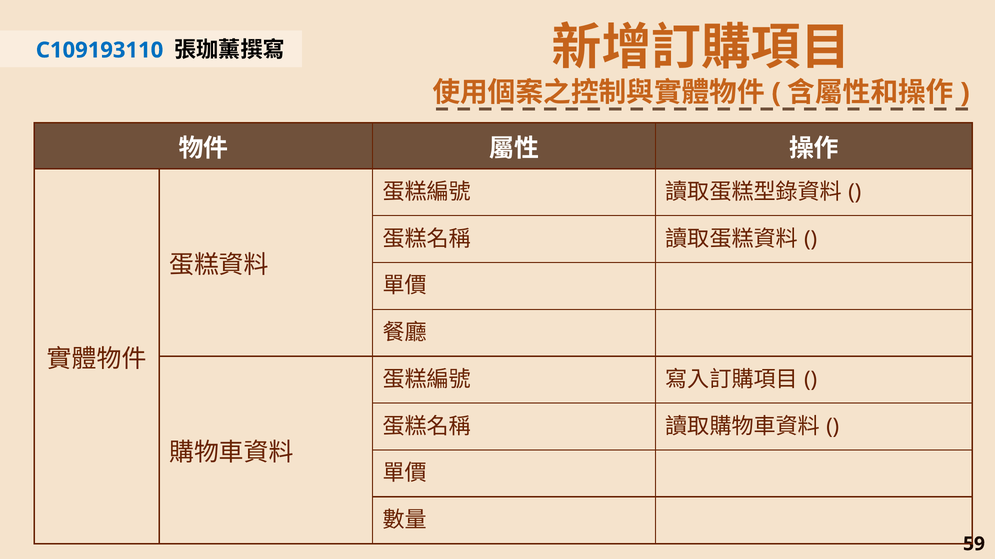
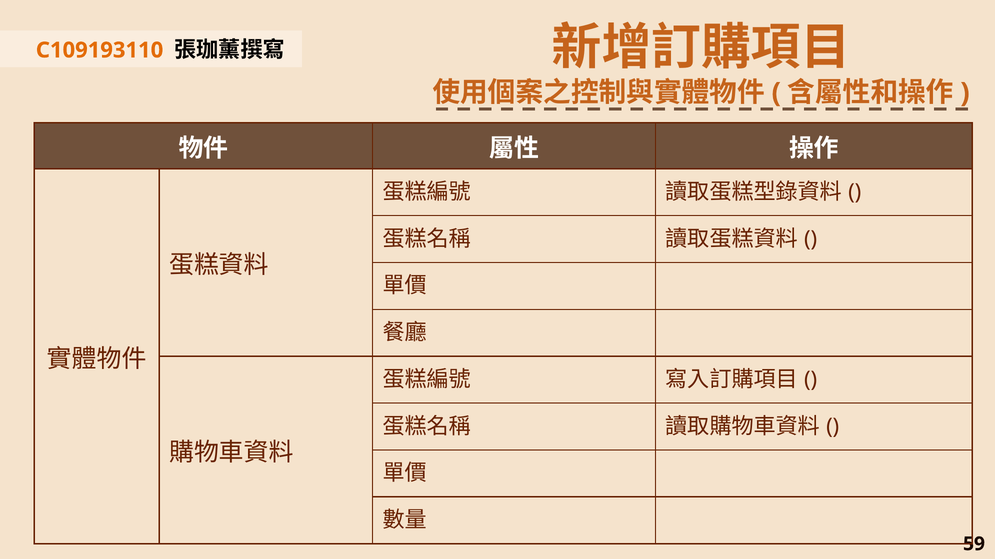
C109193110 colour: blue -> orange (100, 50)
